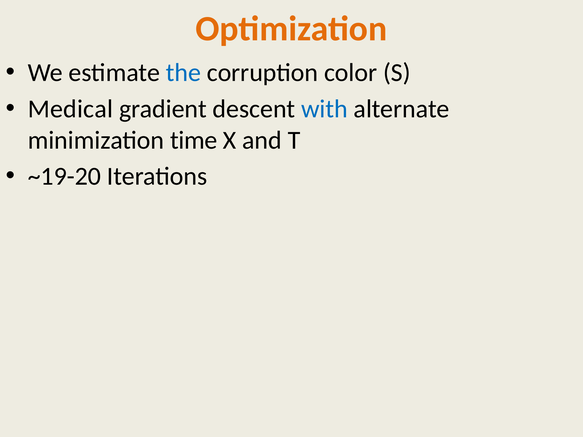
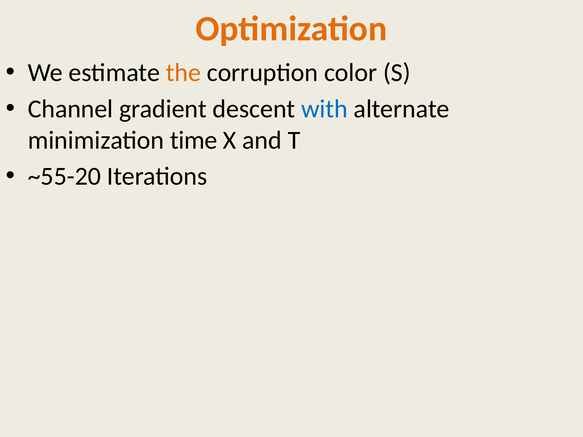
the colour: blue -> orange (183, 73)
Medical: Medical -> Channel (70, 109)
~19-20: ~19-20 -> ~55-20 (64, 177)
